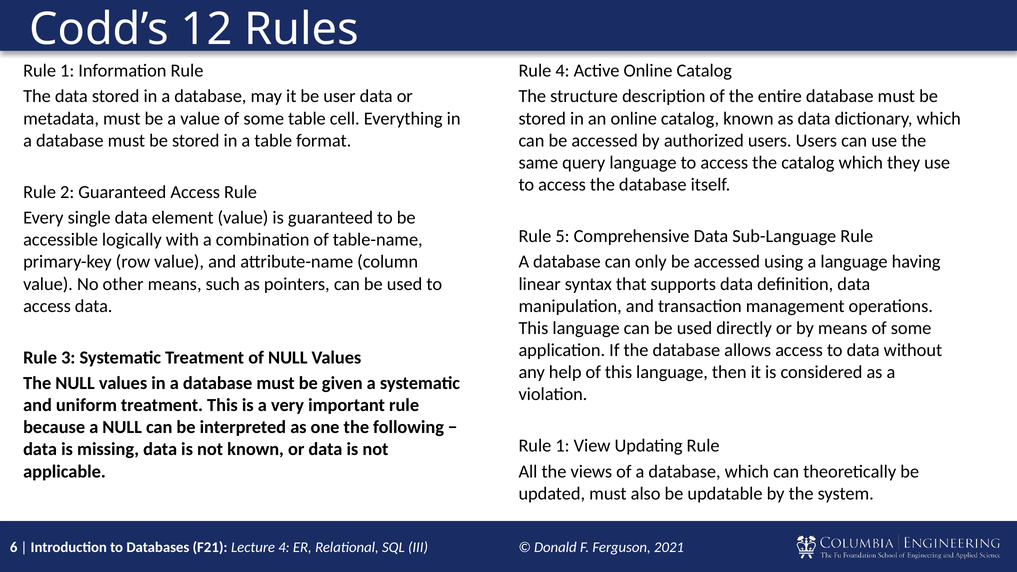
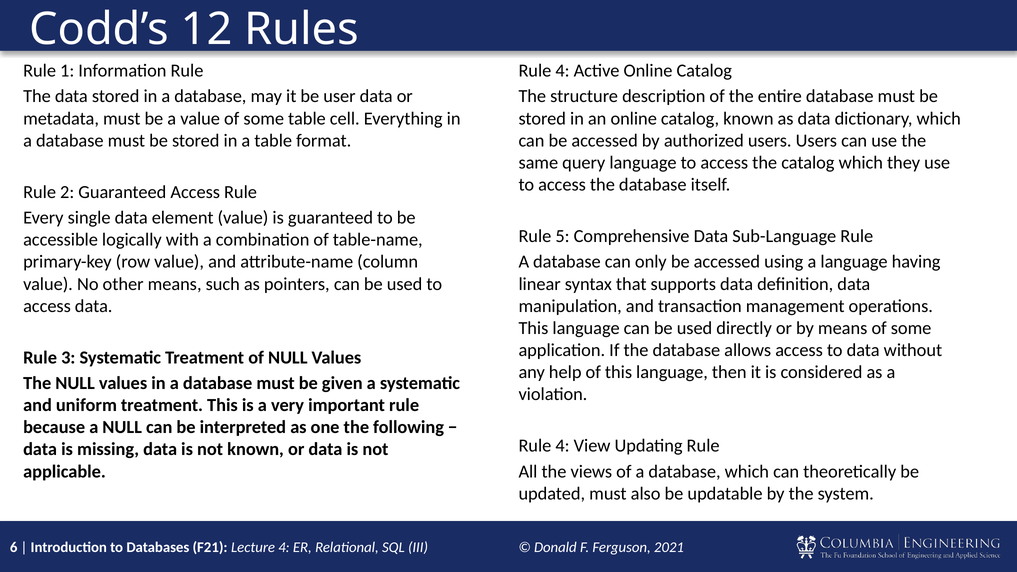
1: 1 -> 4 (563, 446)
